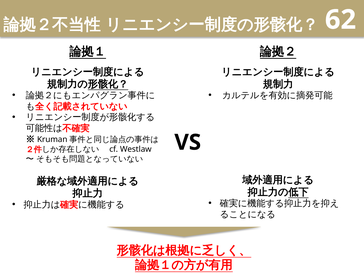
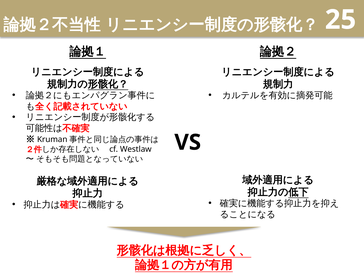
62: 62 -> 25 (341, 20)
